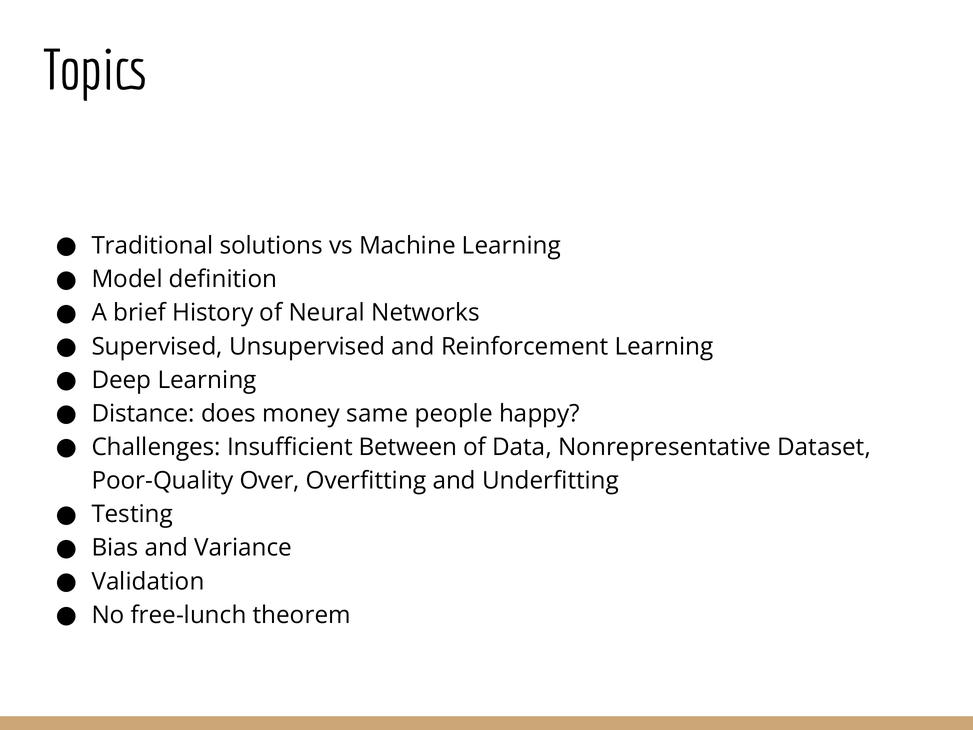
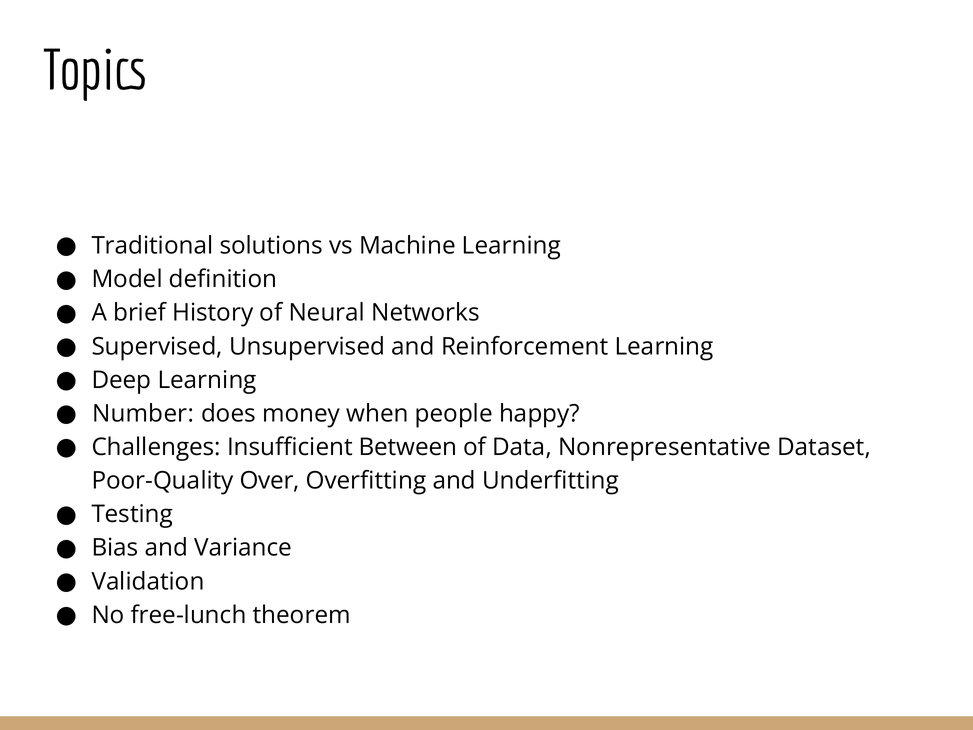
Distance: Distance -> Number (143, 414)
same: same -> when (377, 414)
